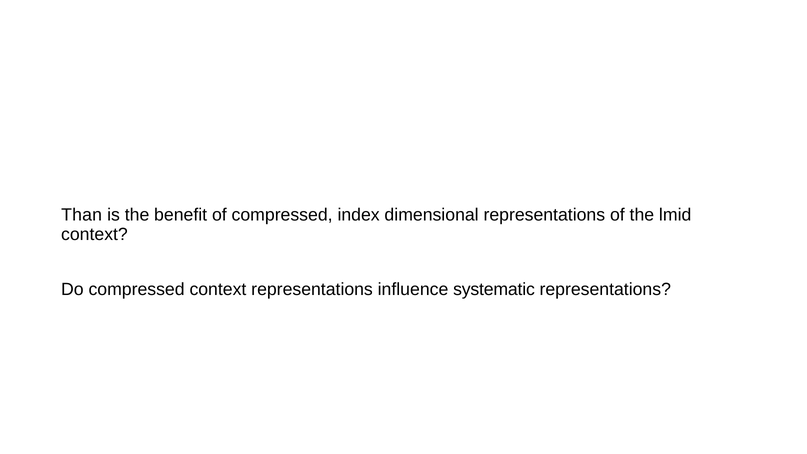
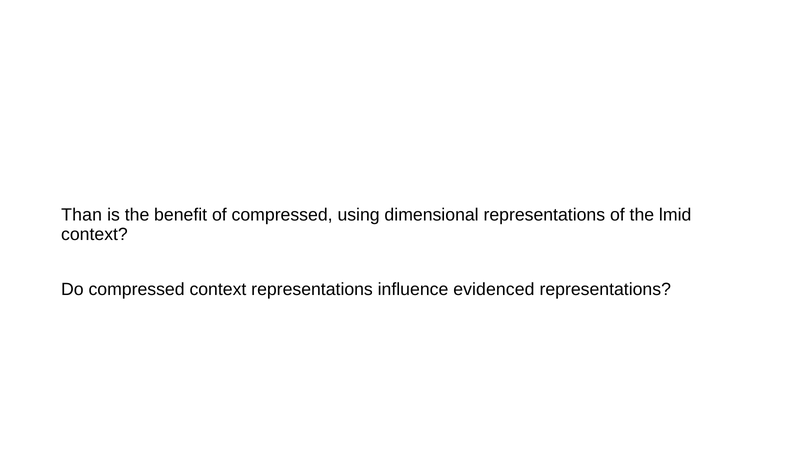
index: index -> using (359, 215)
systematic: systematic -> evidenced (494, 289)
